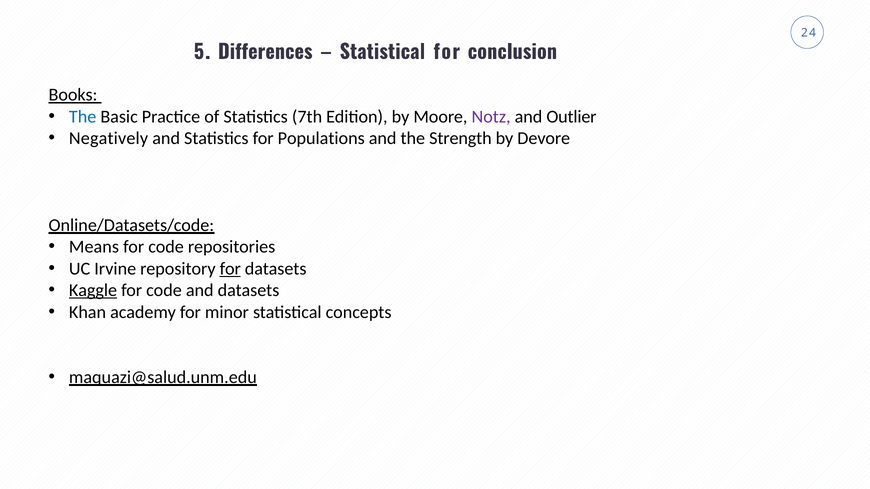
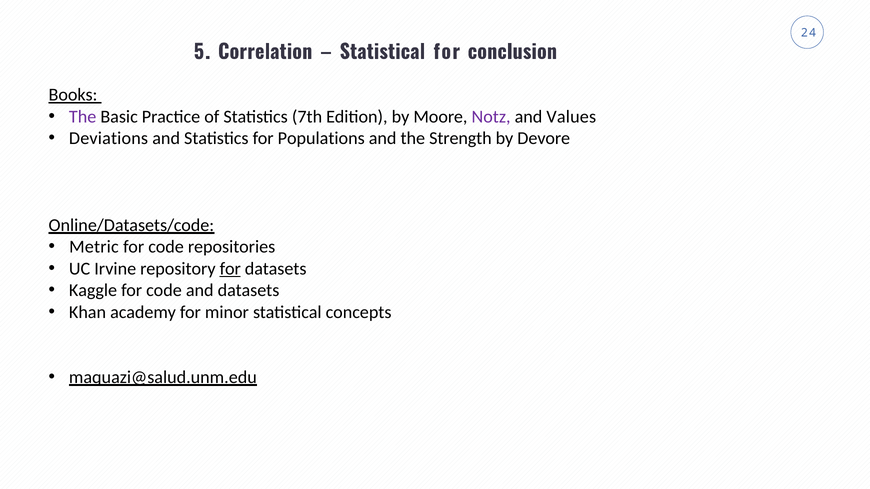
Differences: Differences -> Correlation (265, 52)
The colour: blue -> purple (83, 117)
Outlier: Outlier -> Values (571, 117)
Negatively: Negatively -> Deviations (109, 138)
Means: Means -> Metric (94, 247)
Kaggle underline: present -> none (93, 291)
